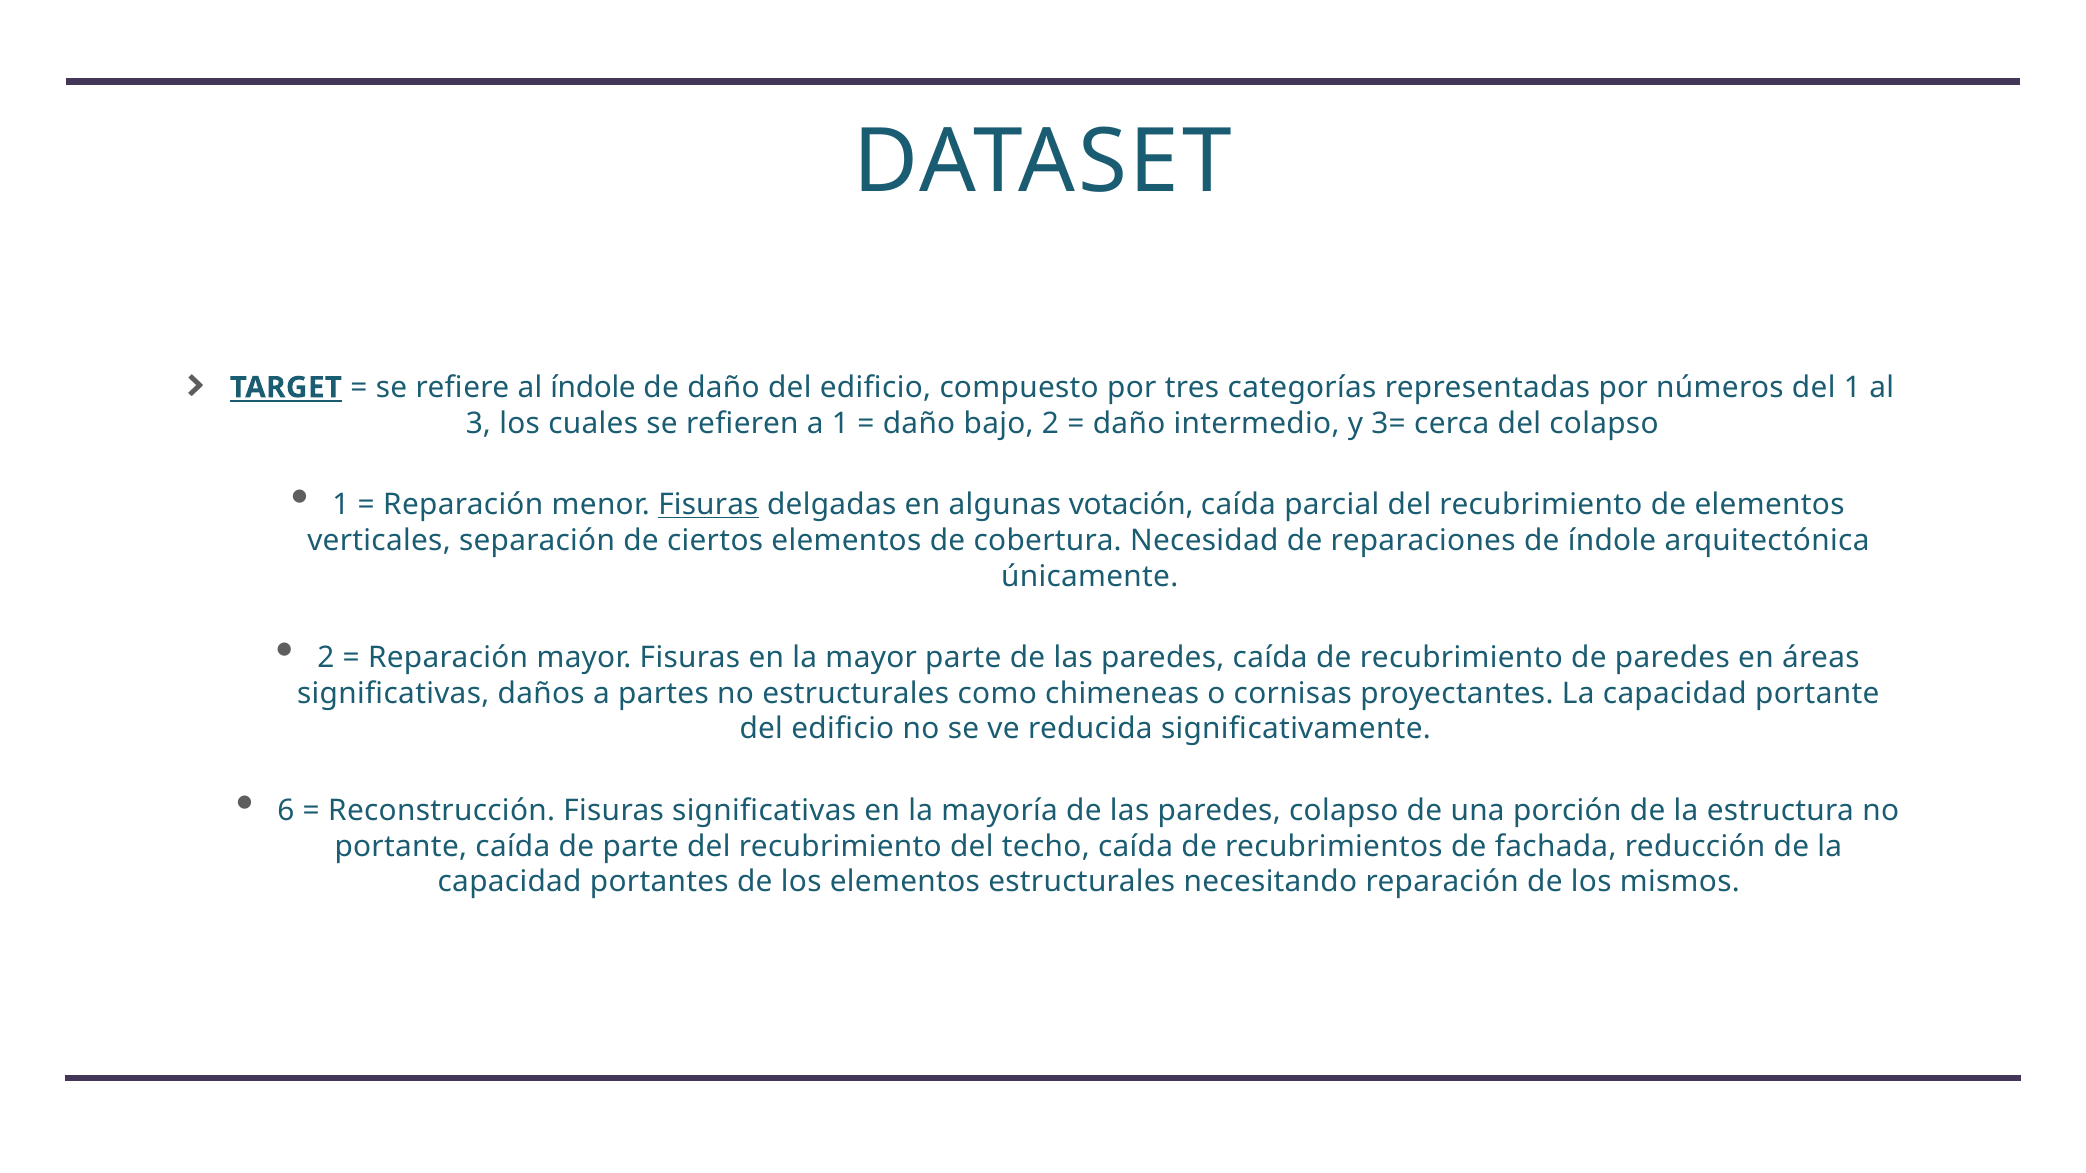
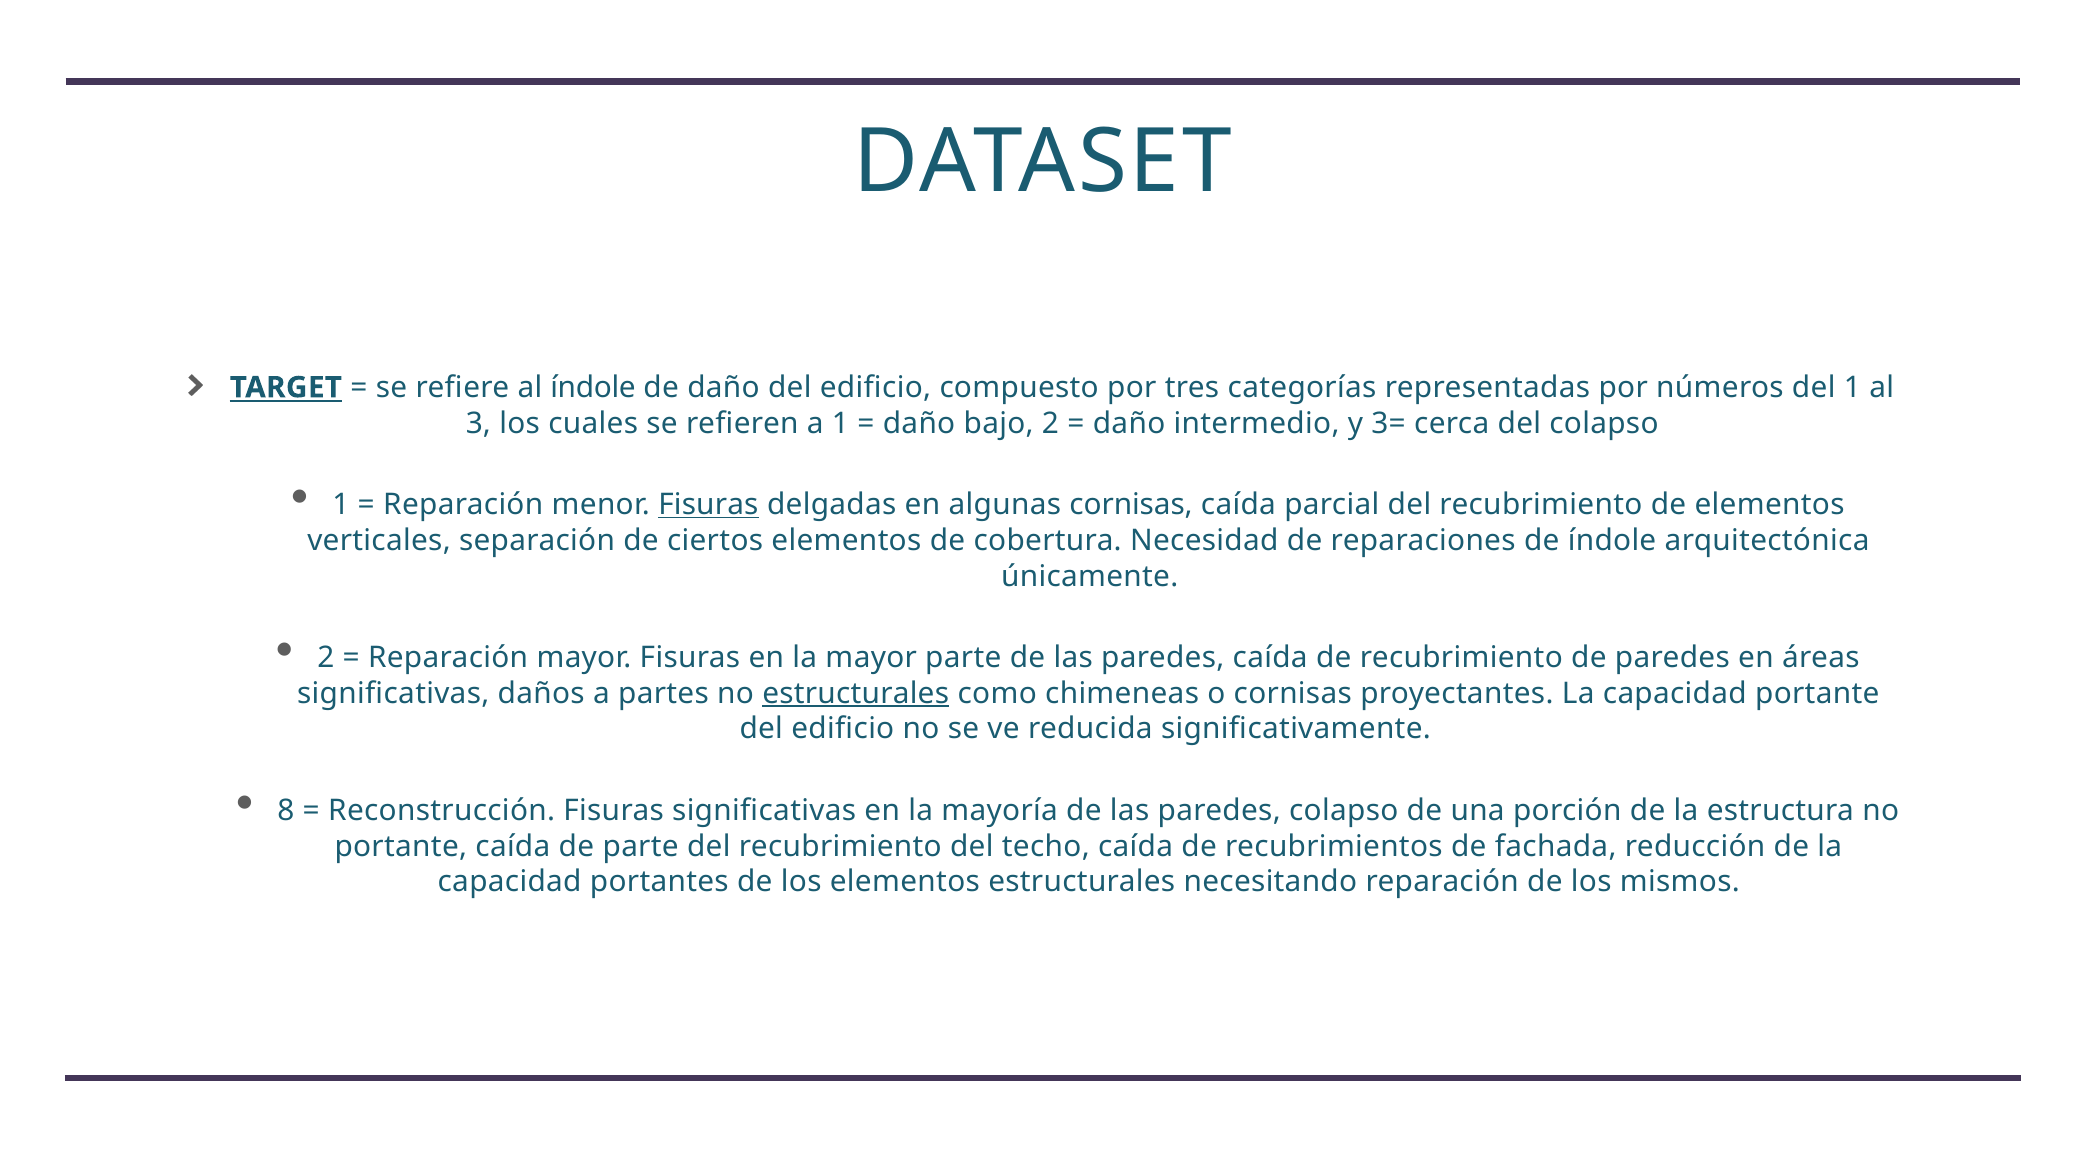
algunas votación: votación -> cornisas (1131, 505)
estructurales underline: none -> present (856, 694)
6: 6 -> 8 (286, 811)
